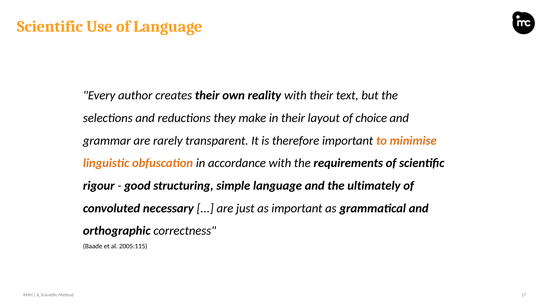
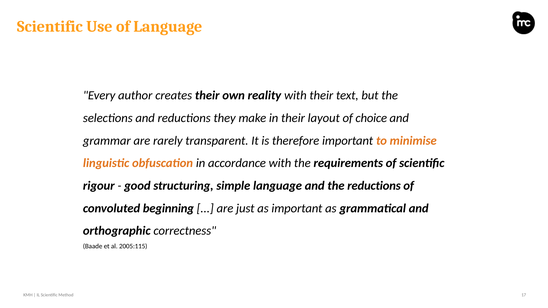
the ultimately: ultimately -> reductions (374, 186)
necessary: necessary -> beginning (168, 208)
